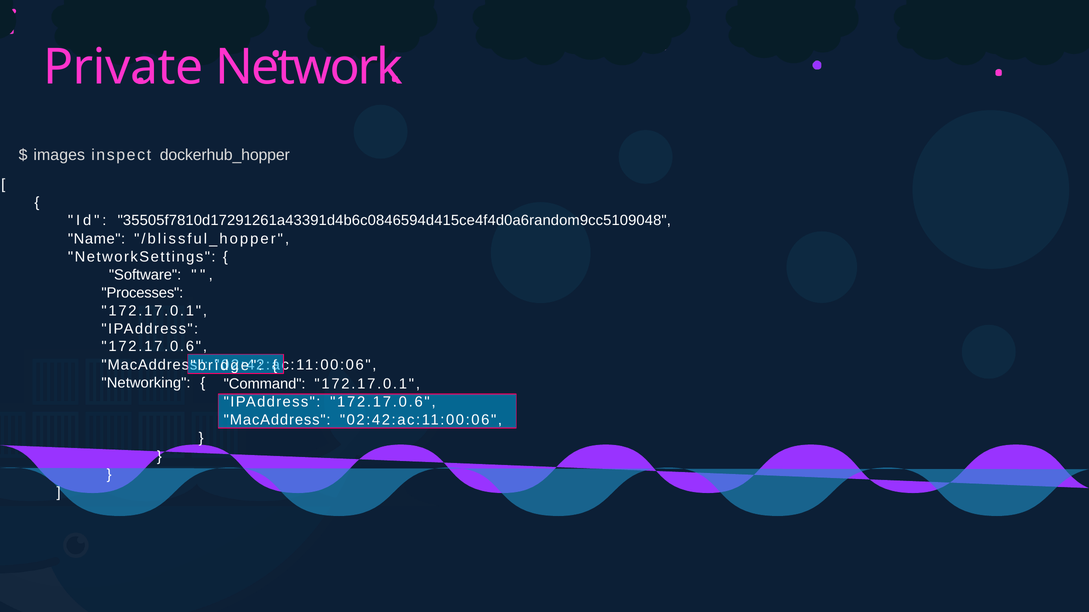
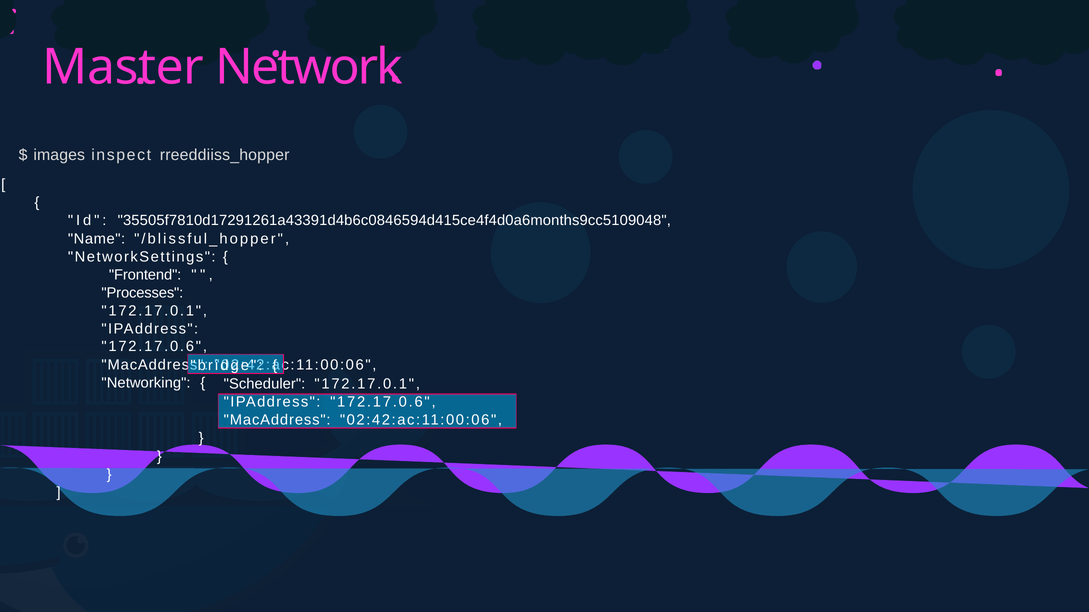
Private: Private -> Master (123, 67)
dockerhub_hopper: dockerhub_hopper -> rreeddiiss_hopper (225, 155)
35505f7810d17291261a43391d4b6c0846594d415ce4f4d0a6random9cc5109048: 35505f7810d17291261a43391d4b6c0846594d415ce4f4d0a6random9cc5109048 -> 35505f7810d17291261a43391d4b6c0846594d415ce4f4d0a6months9cc5109048 (394, 221)
Software: Software -> Frontend (145, 275)
Command: Command -> Scheduler (265, 384)
